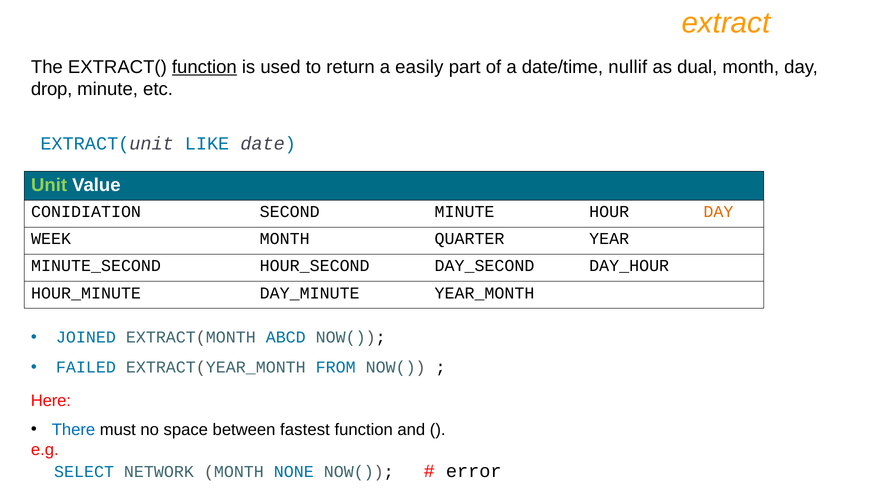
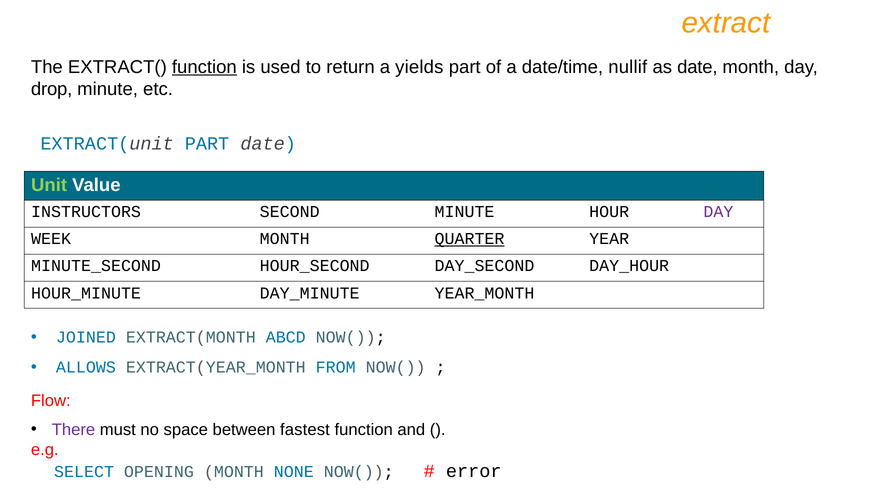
easily: easily -> yields (419, 67)
as dual: dual -> date (697, 67)
EXTRACT(unit LIKE: LIKE -> PART (207, 143)
CONIDIATION: CONIDIATION -> INSTRUCTORS (86, 212)
DAY colour: orange -> purple (718, 212)
QUARTER underline: none -> present (470, 239)
FAILED: FAILED -> ALLOWS (86, 367)
Here: Here -> Flow (51, 401)
There colour: blue -> purple (74, 429)
NETWORK: NETWORK -> OPENING (159, 471)
